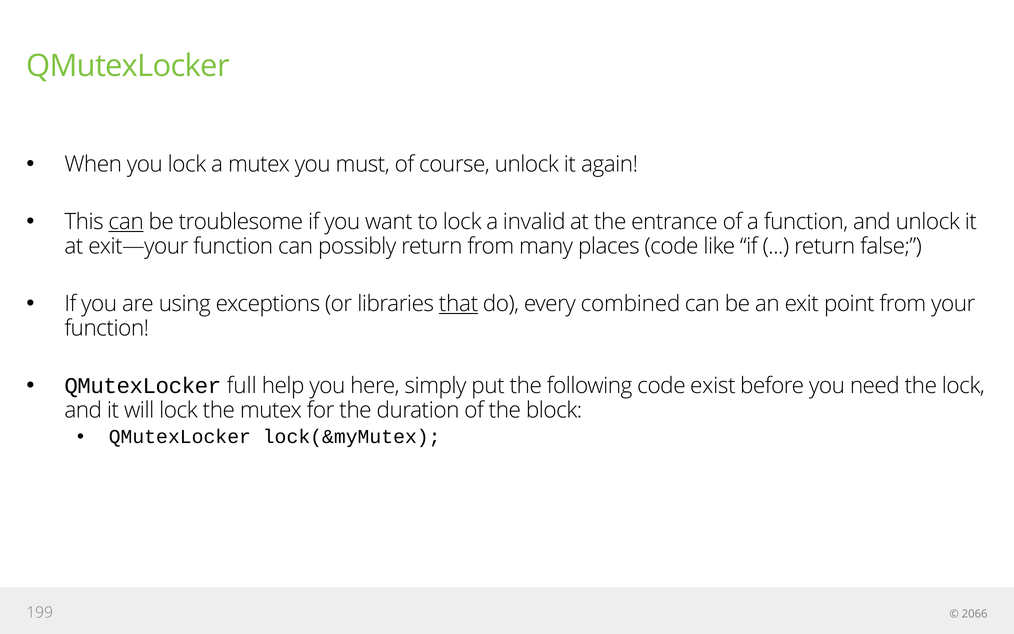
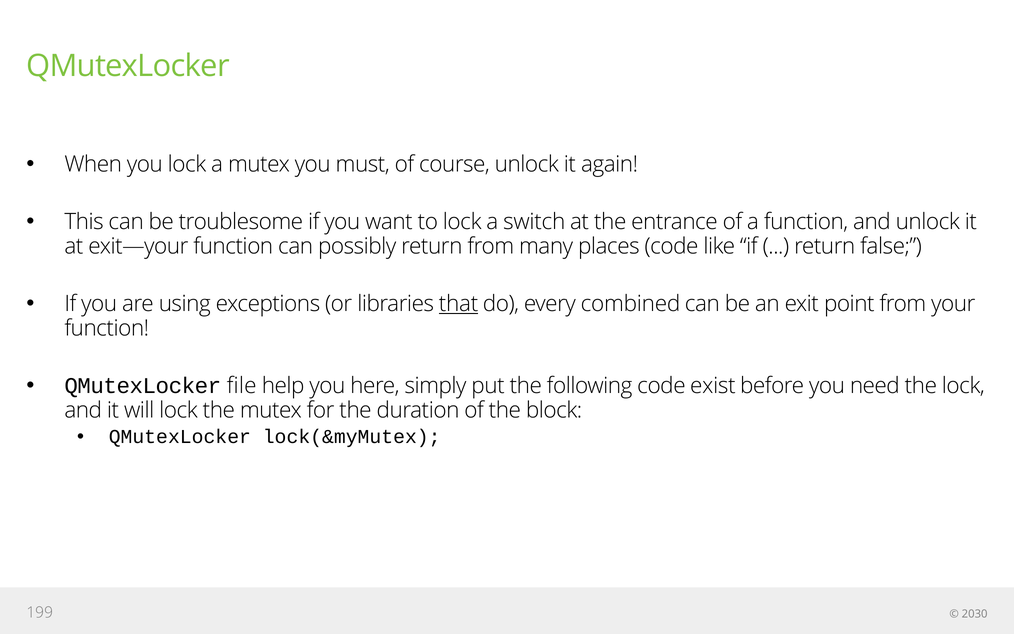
can underline: present -> none (126, 222)
invalid: invalid -> switch (534, 222)
full: full -> file (242, 386)
2066: 2066 -> 2030 (975, 614)
